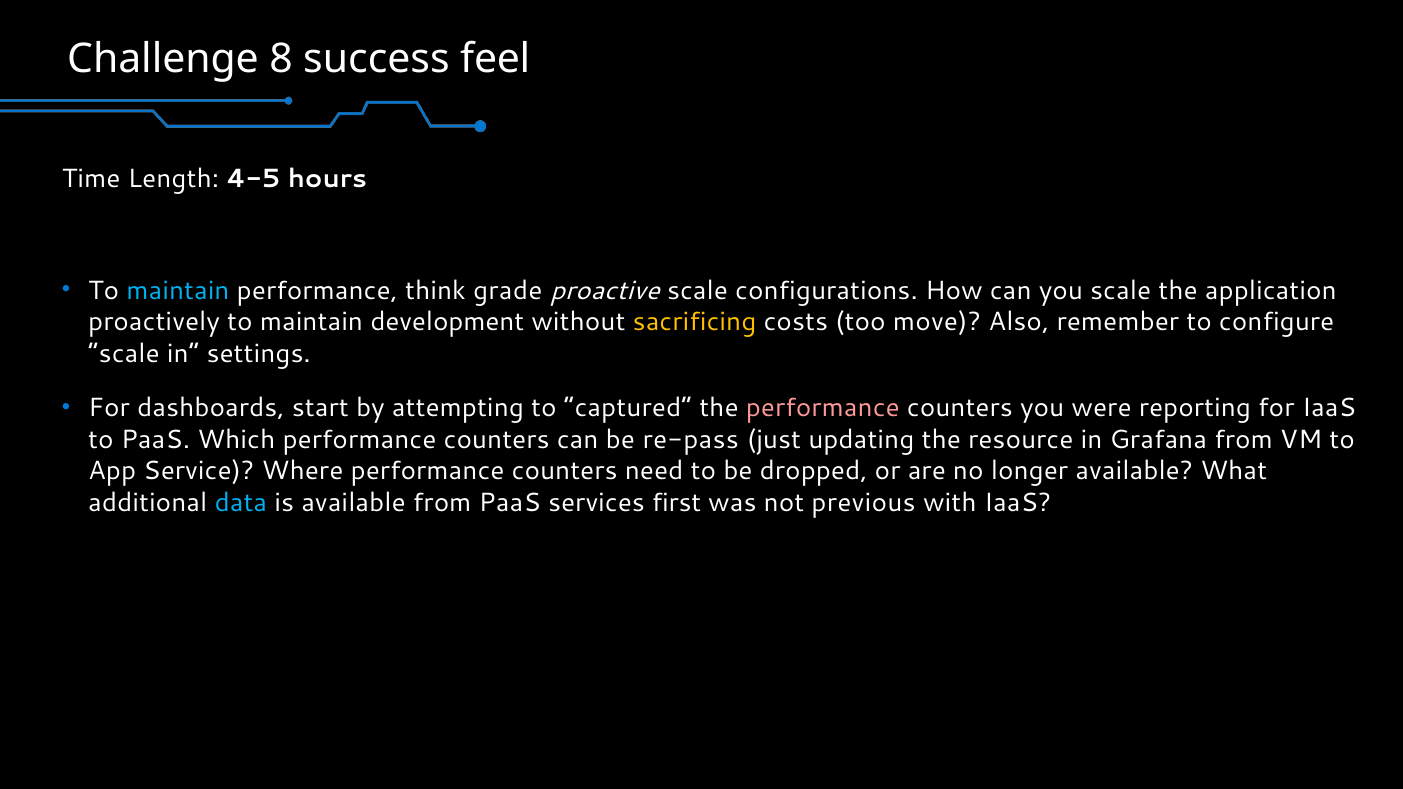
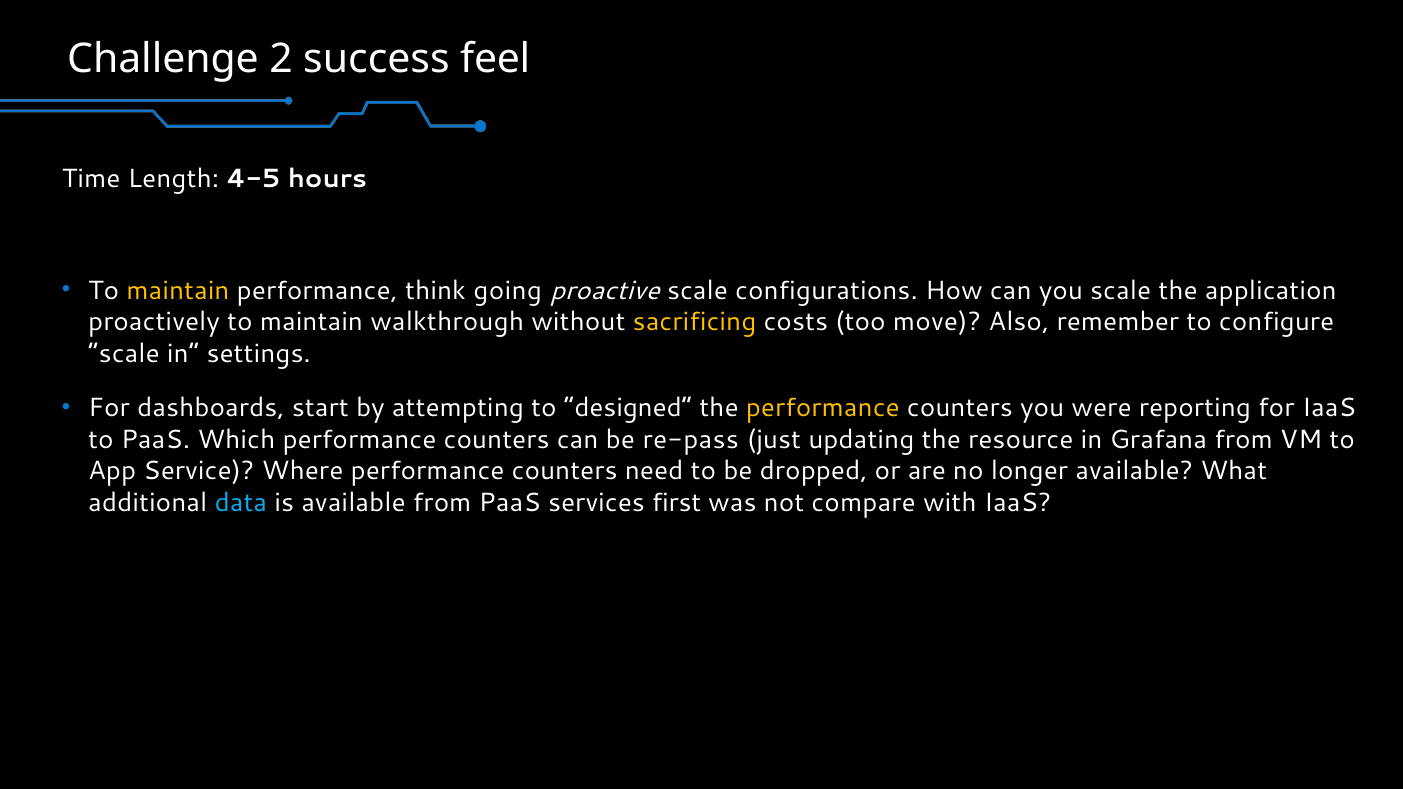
8: 8 -> 2 (281, 59)
maintain colour: light blue -> yellow (178, 291)
grade: grade -> going (508, 291)
development: development -> walkthrough (447, 322)
captured: captured -> designed (628, 408)
performance colour: pink -> yellow (823, 408)
previous: previous -> compare (864, 503)
